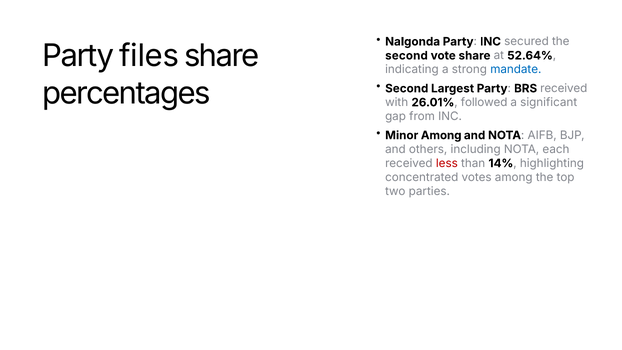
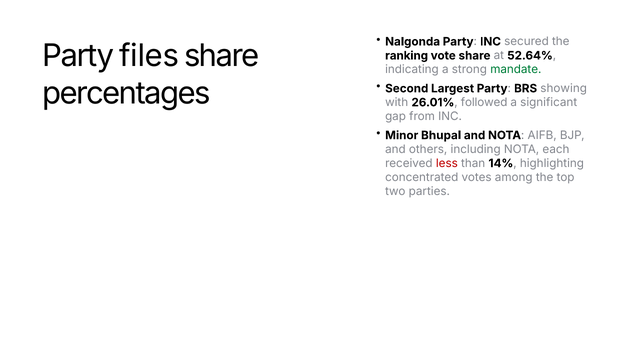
second: second -> ranking (407, 56)
mandate colour: blue -> green (516, 70)
BRS received: received -> showing (564, 88)
Minor Among: Among -> Bhupal (441, 135)
